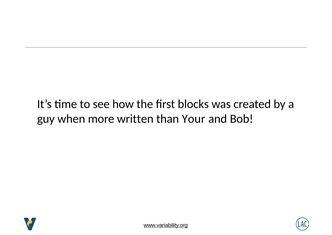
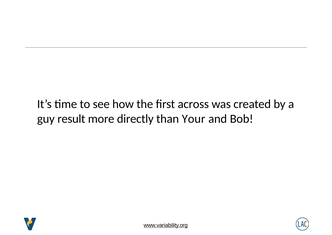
blocks: blocks -> across (193, 104)
when: when -> result (71, 119)
written: written -> directly (135, 119)
